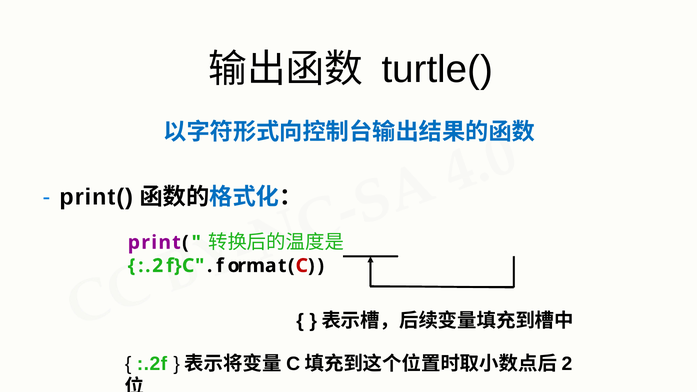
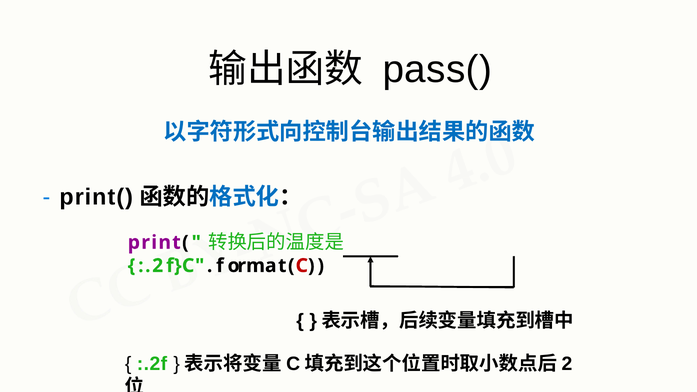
turtle(: turtle( -> pass( (437, 69)
